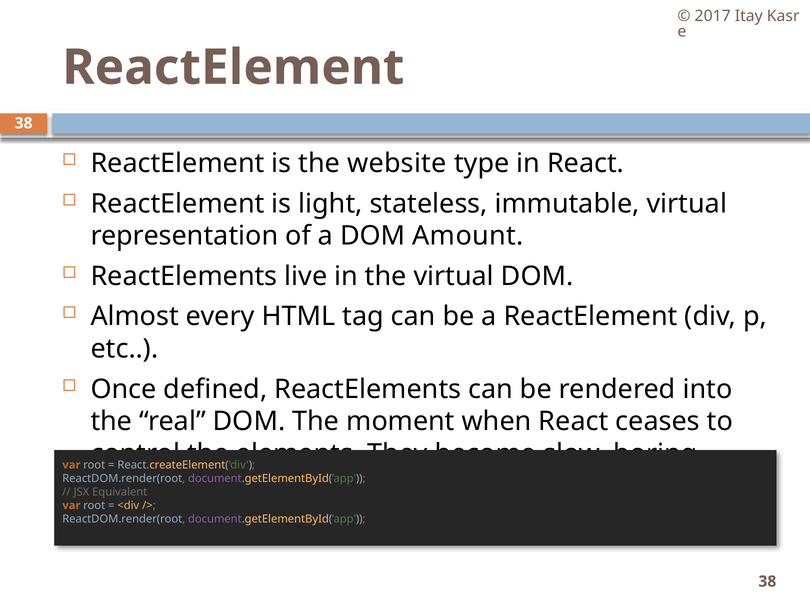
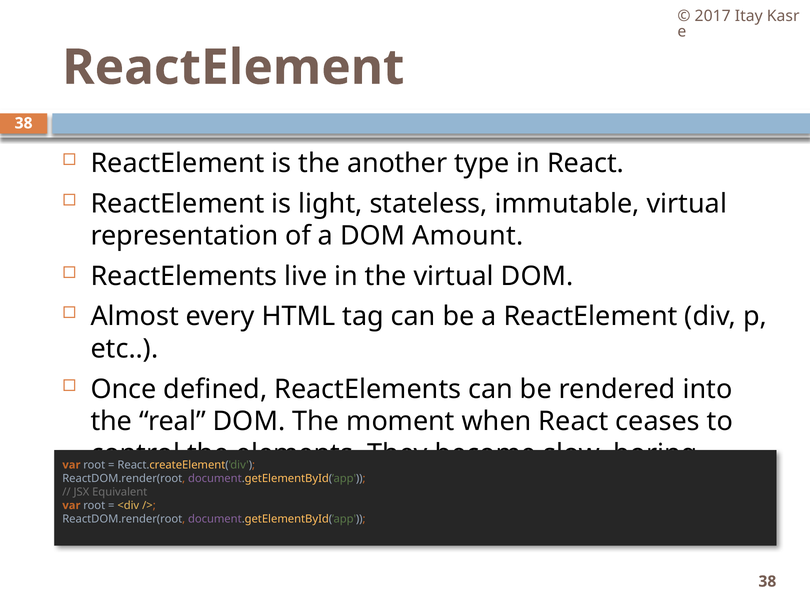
website: website -> another (397, 164)
